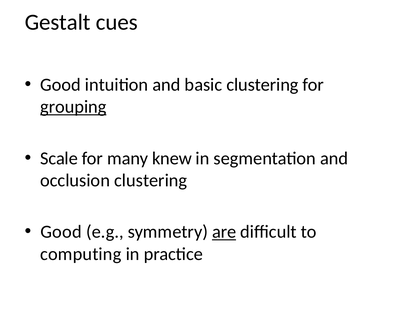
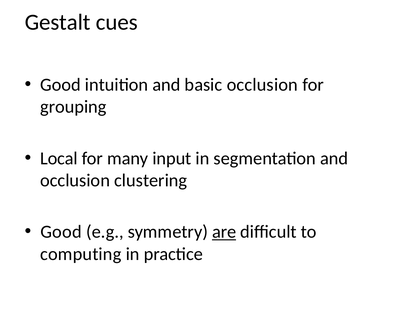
basic clustering: clustering -> occlusion (262, 85)
grouping underline: present -> none (73, 107)
Scale: Scale -> Local (59, 158)
knew: knew -> input (172, 158)
